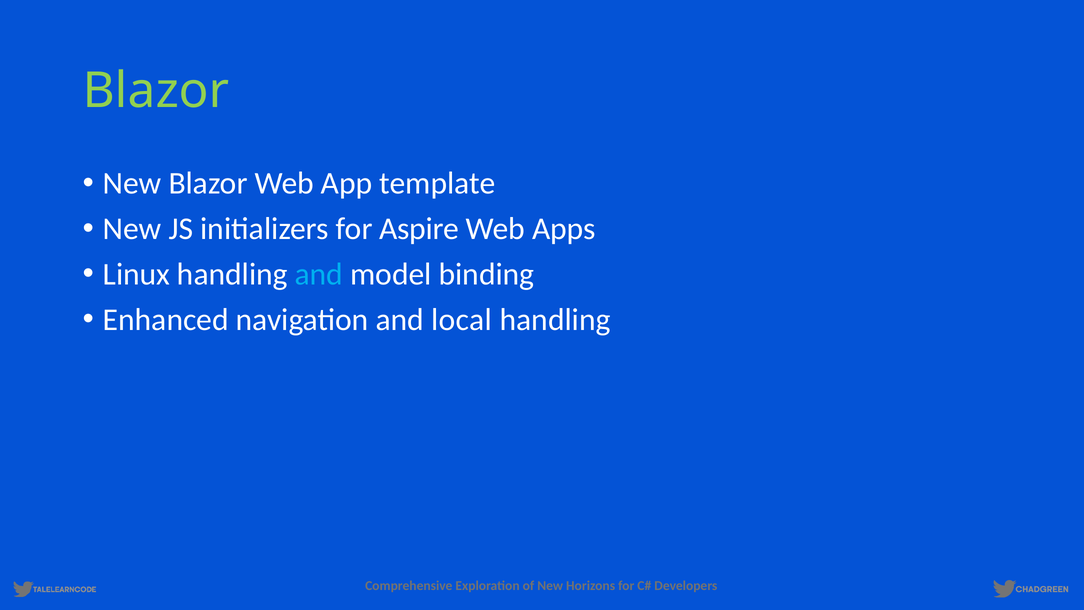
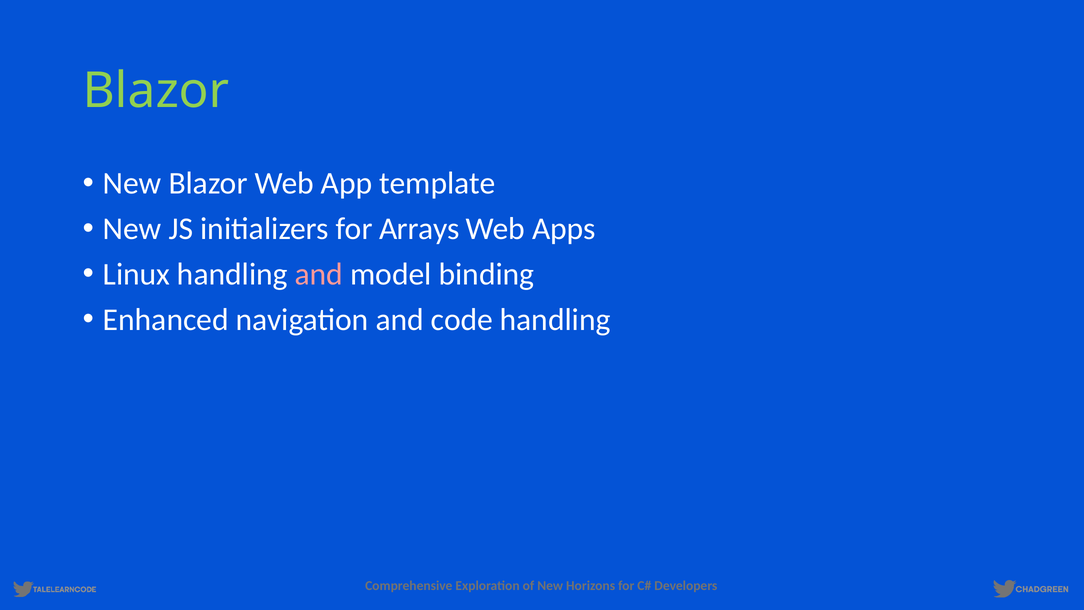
Aspire: Aspire -> Arrays (419, 229)
and colour: light blue -> pink (319, 274)
local: local -> code (462, 320)
